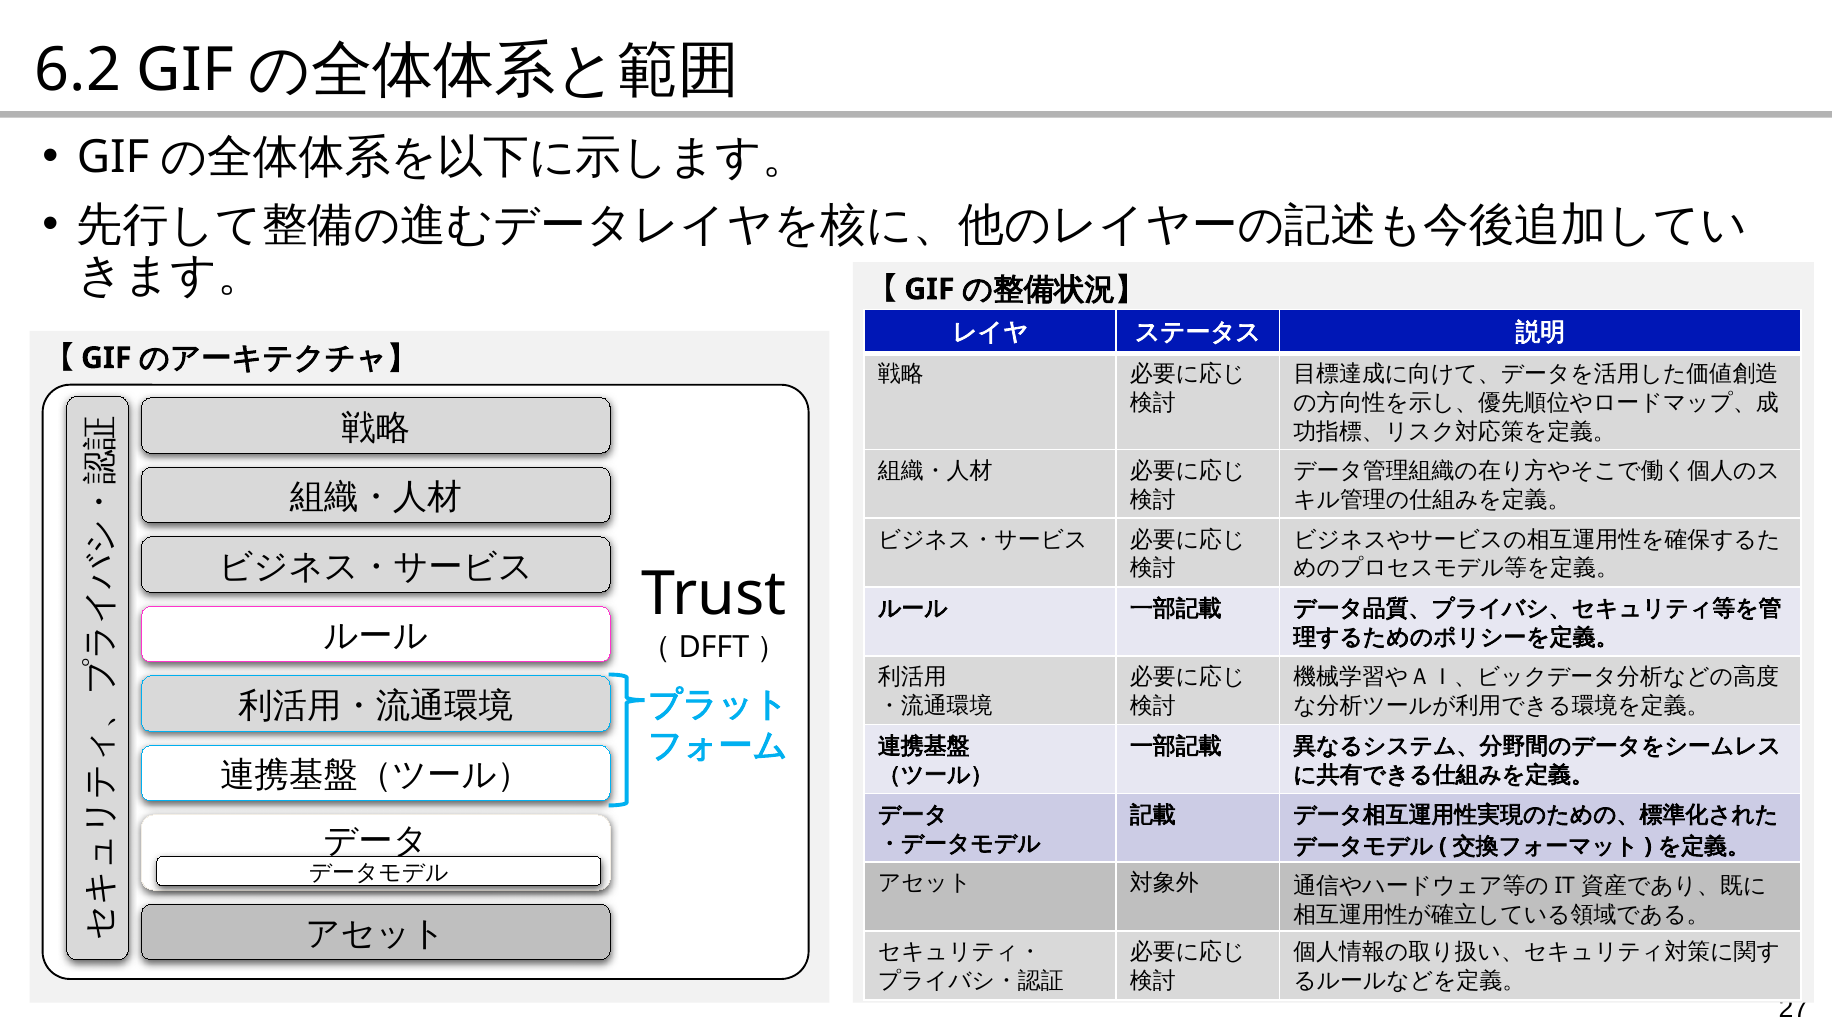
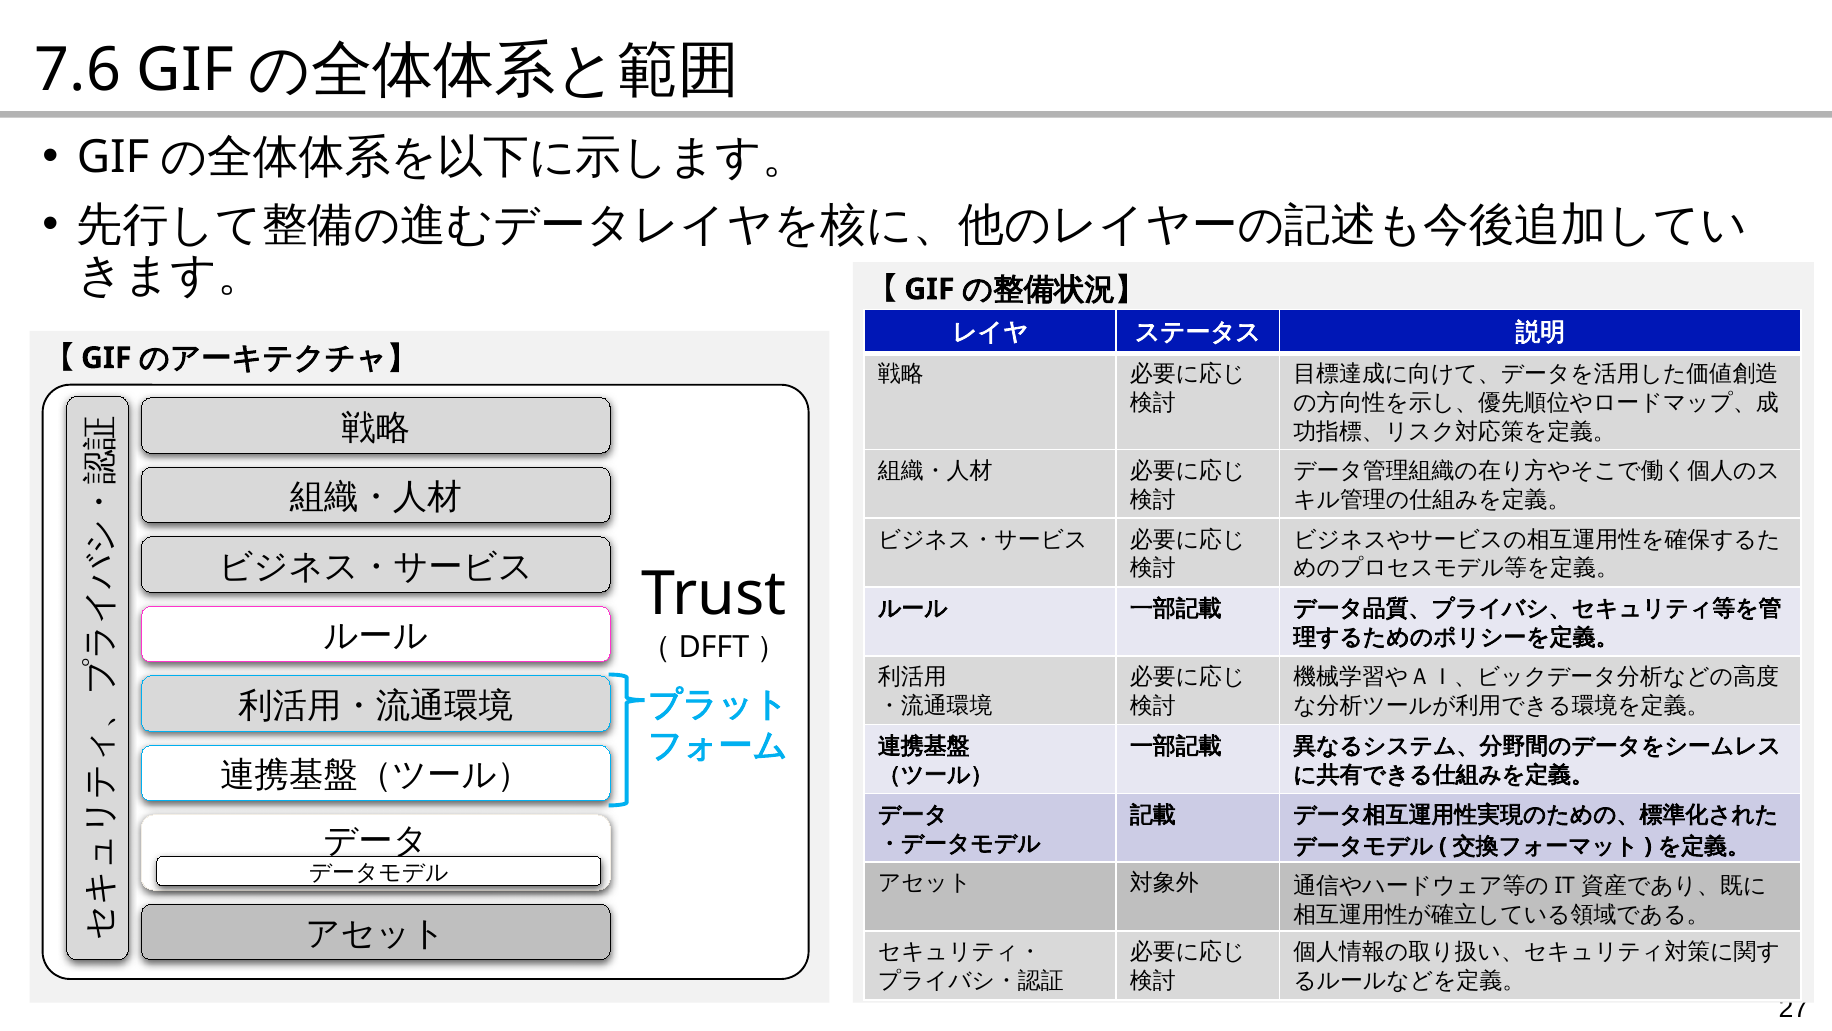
6.2: 6.2 -> 7.6 (78, 71)
